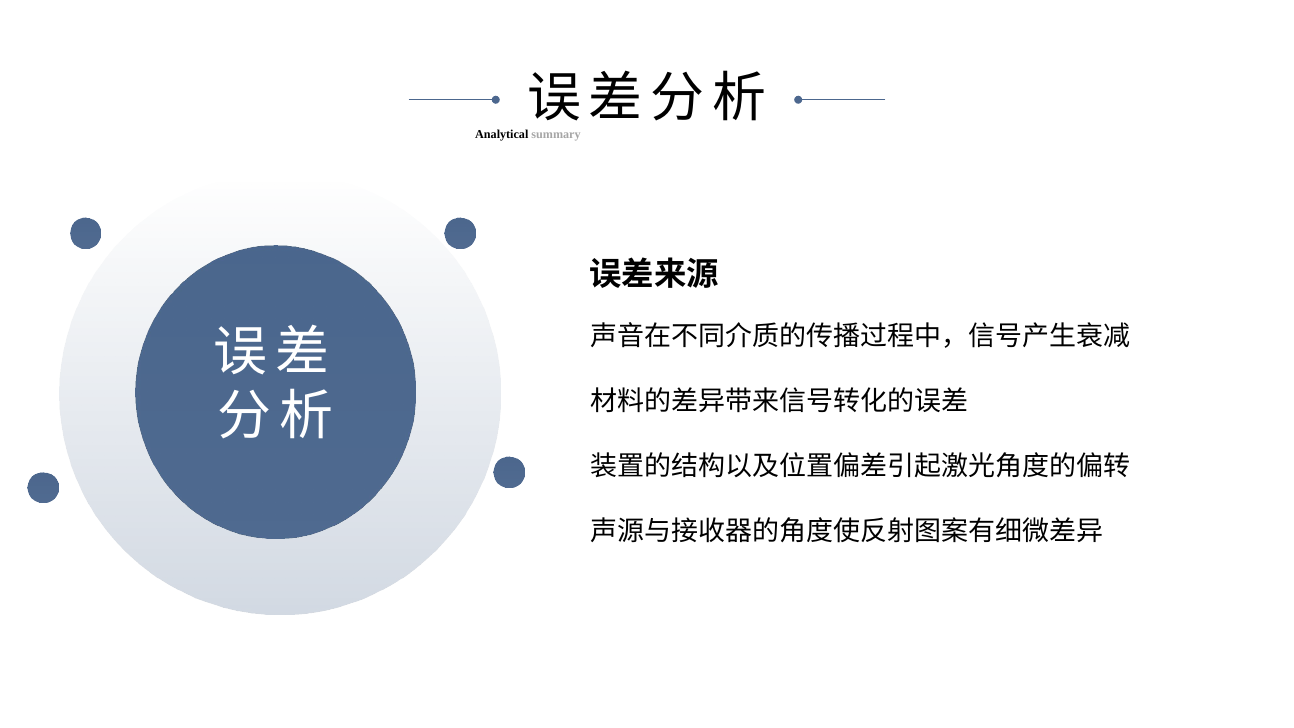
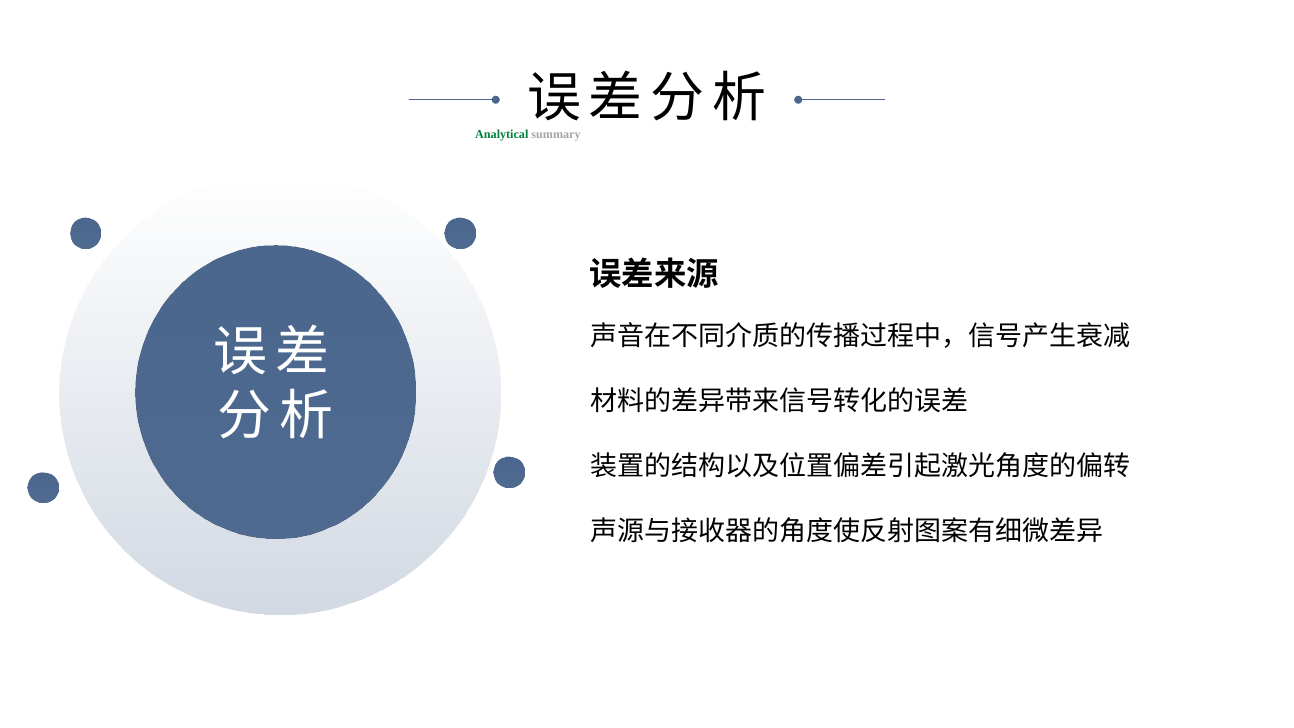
Analytical colour: black -> green (502, 135)
